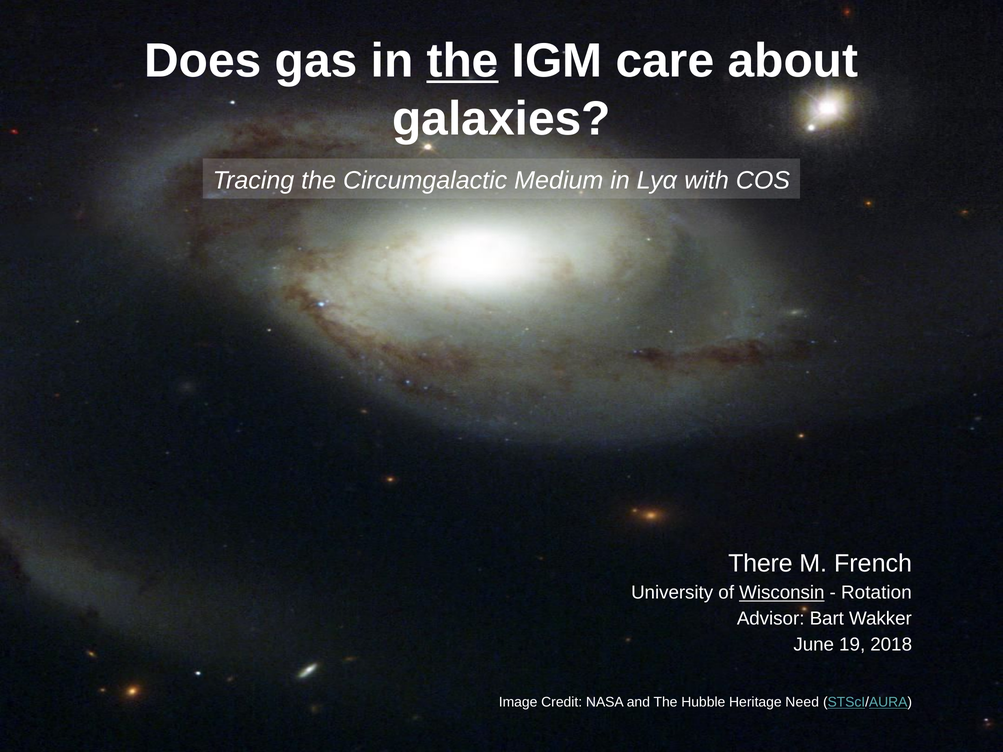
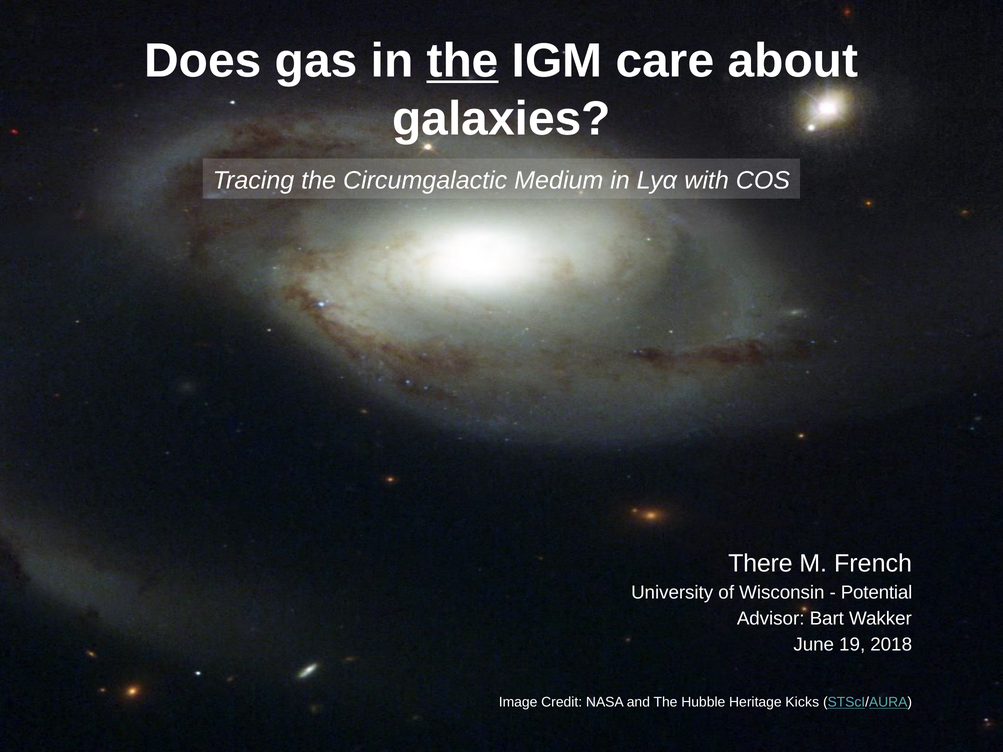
Wisconsin underline: present -> none (782, 593)
Rotation: Rotation -> Potential (877, 593)
Need: Need -> Kicks (802, 702)
